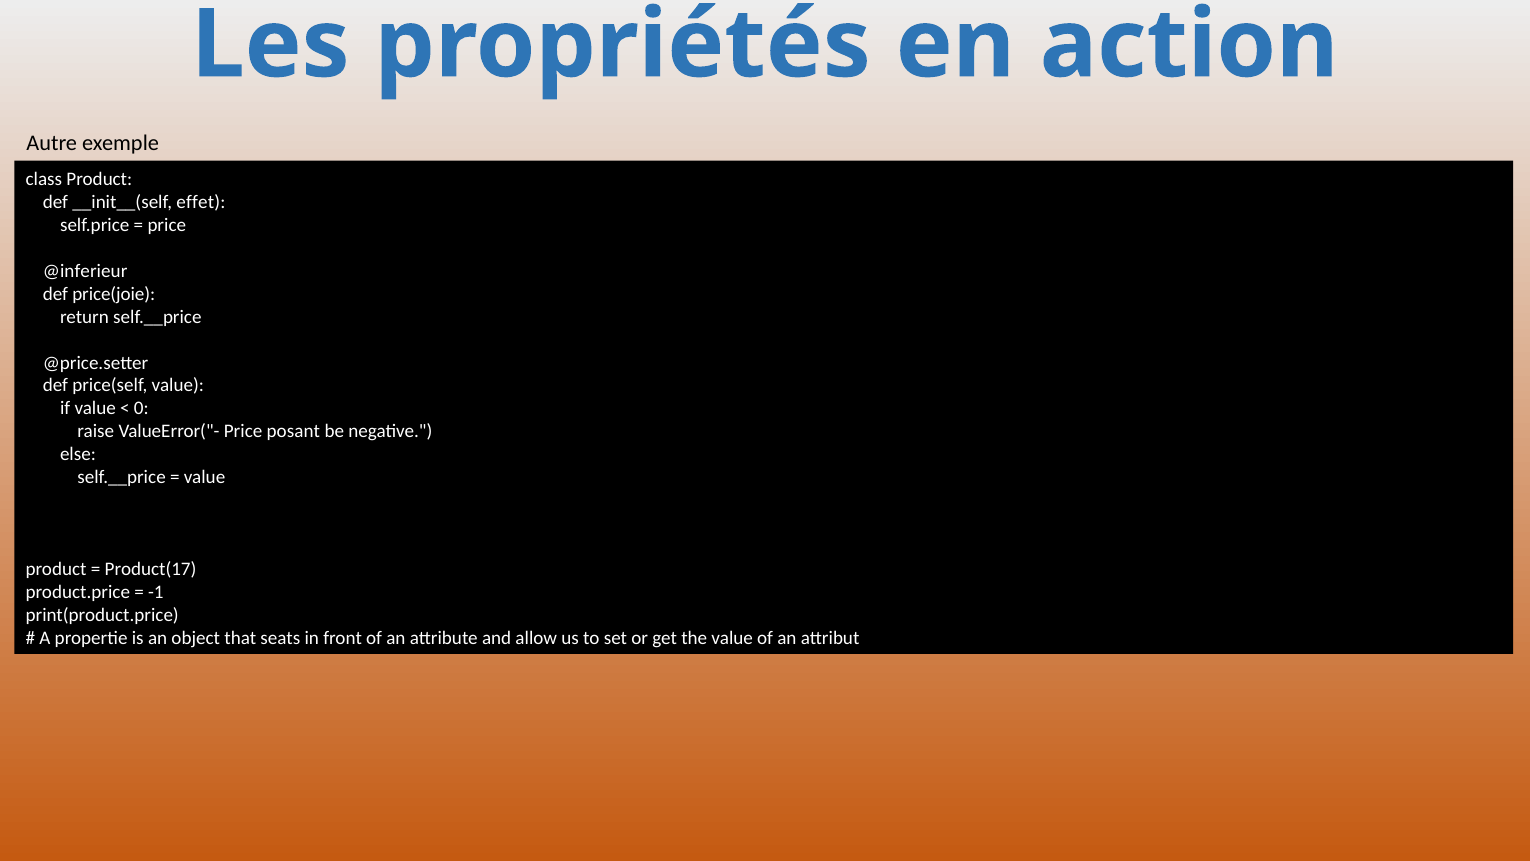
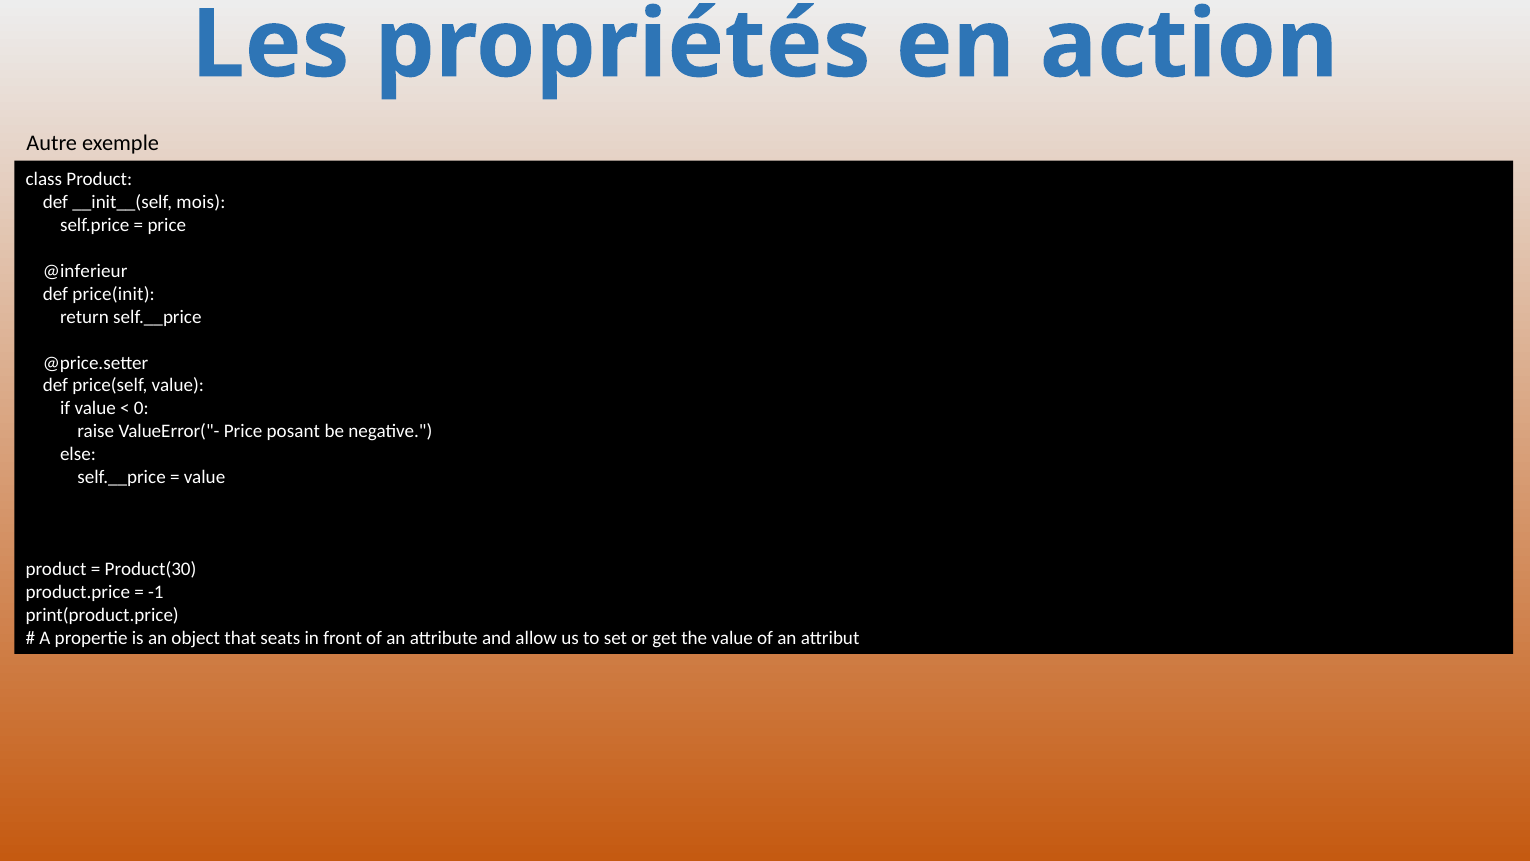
effet: effet -> mois (201, 202)
price(joie: price(joie -> price(init (114, 294)
Product(17: Product(17 -> Product(30 (151, 569)
